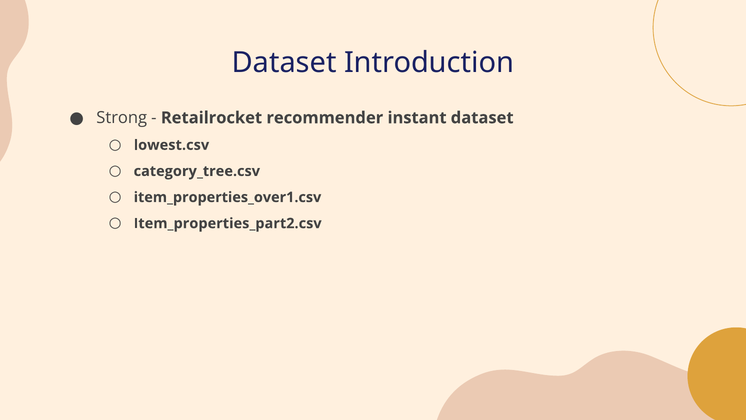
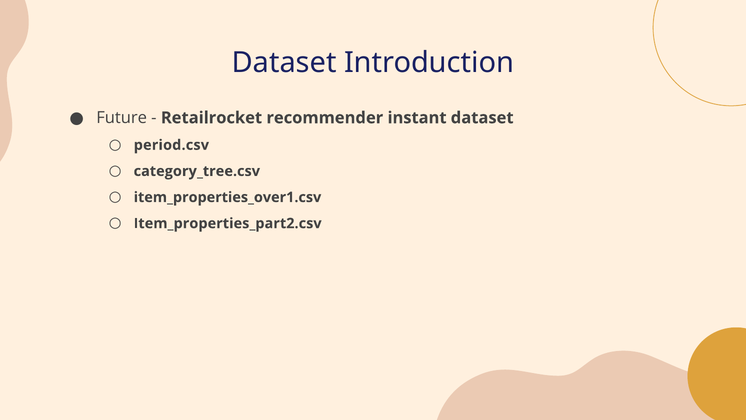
Strong: Strong -> Future (122, 118)
lowest.csv: lowest.csv -> period.csv (171, 145)
